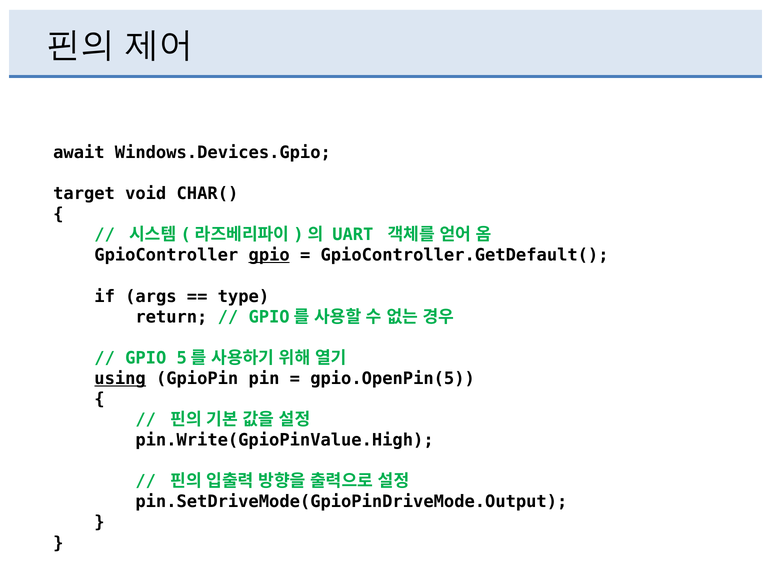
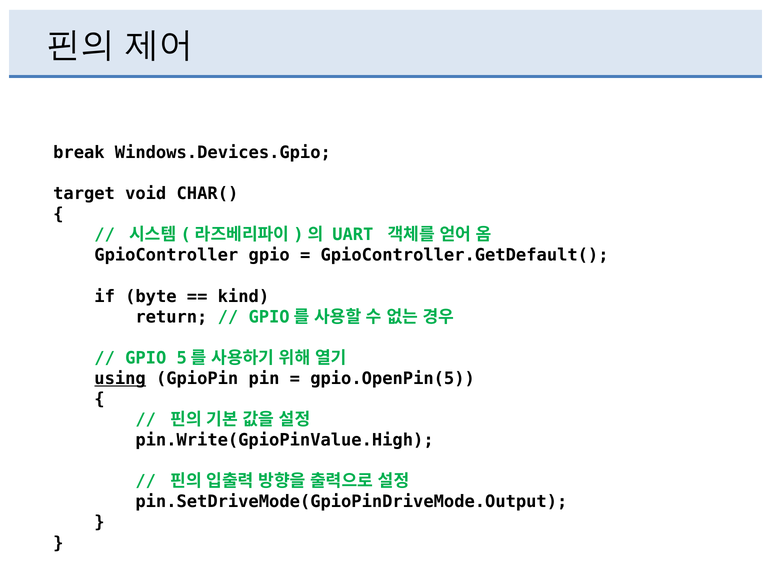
await: await -> break (79, 153)
gpio underline: present -> none (269, 255)
args: args -> byte (151, 296)
type: type -> kind (243, 296)
